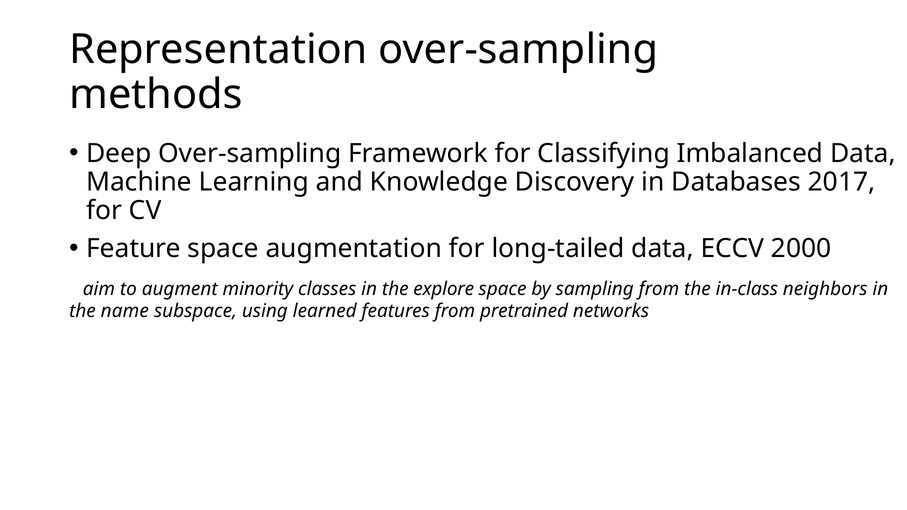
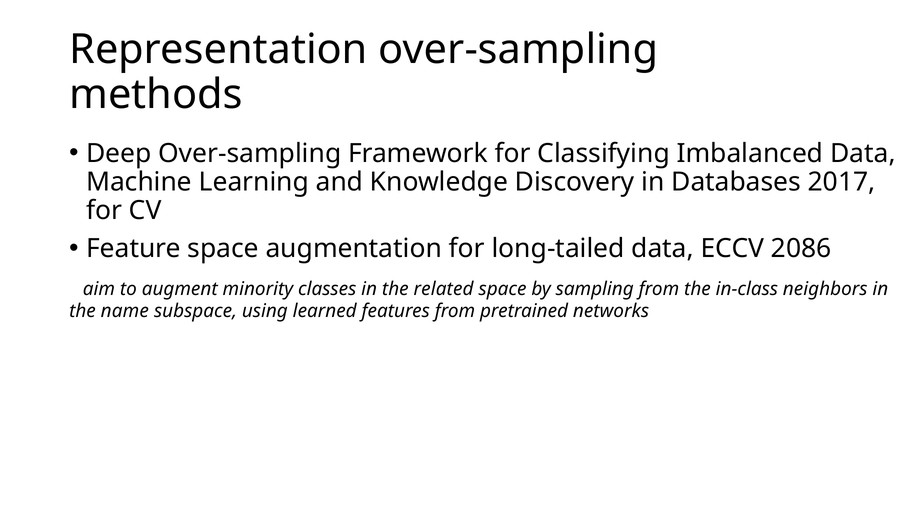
2000: 2000 -> 2086 (801, 249)
explore: explore -> related (444, 289)
